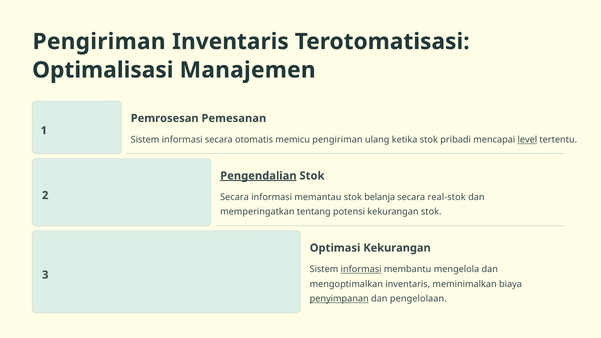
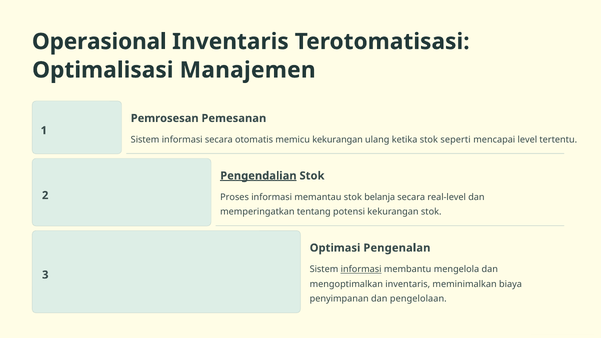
Pengiriman: Pengiriman -> Operasional (99, 42)
memicu pengiriman: pengiriman -> kekurangan (338, 140)
pribadi: pribadi -> seperti (456, 140)
level underline: present -> none (527, 140)
Secara: Secara -> Proses (235, 197)
real-stok: real-stok -> real-level (447, 197)
Optimasi Kekurangan: Kekurangan -> Pengenalan (397, 248)
penyimpanan underline: present -> none (339, 299)
